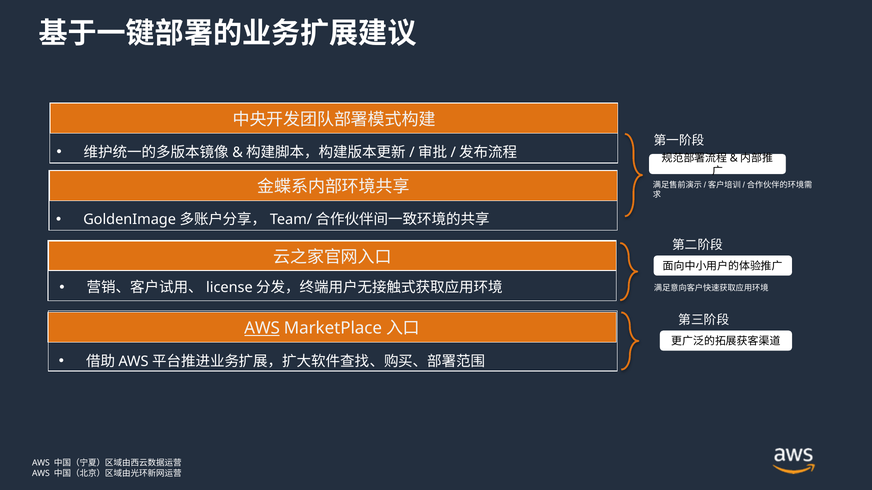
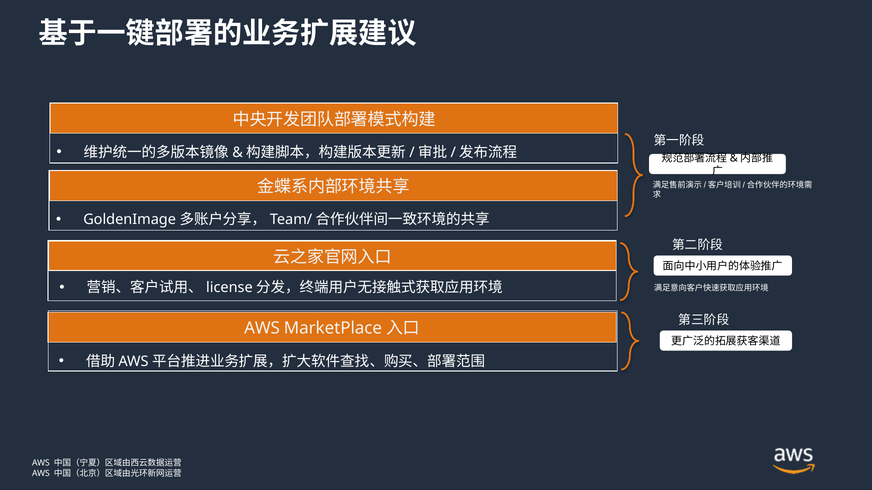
AWS underline: present -> none (262, 329)
